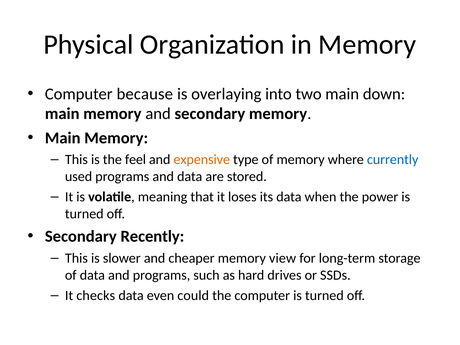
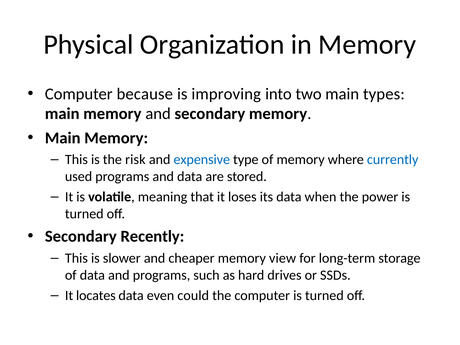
overlaying: overlaying -> improving (226, 94)
down: down -> types (384, 94)
feel: feel -> risk (135, 160)
expensive colour: orange -> blue (202, 160)
checks: checks -> locates (96, 296)
